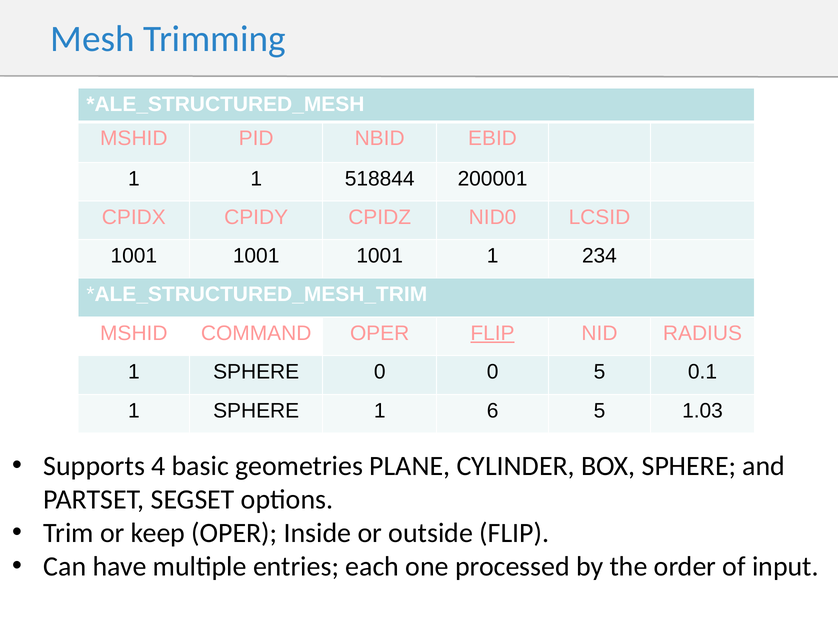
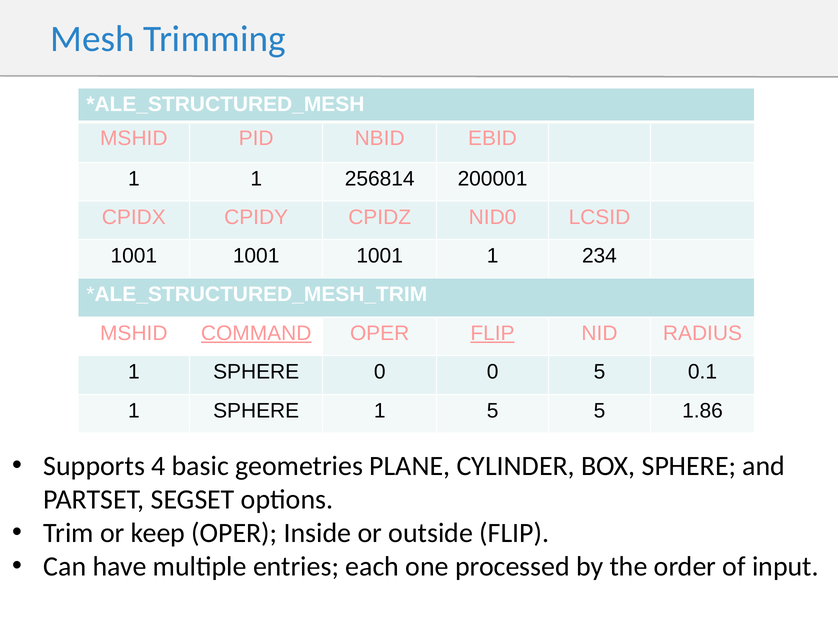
518844: 518844 -> 256814 (380, 179)
COMMAND underline: none -> present (256, 333)
1 6: 6 -> 5 (493, 410)
1.03: 1.03 -> 1.86 (703, 410)
